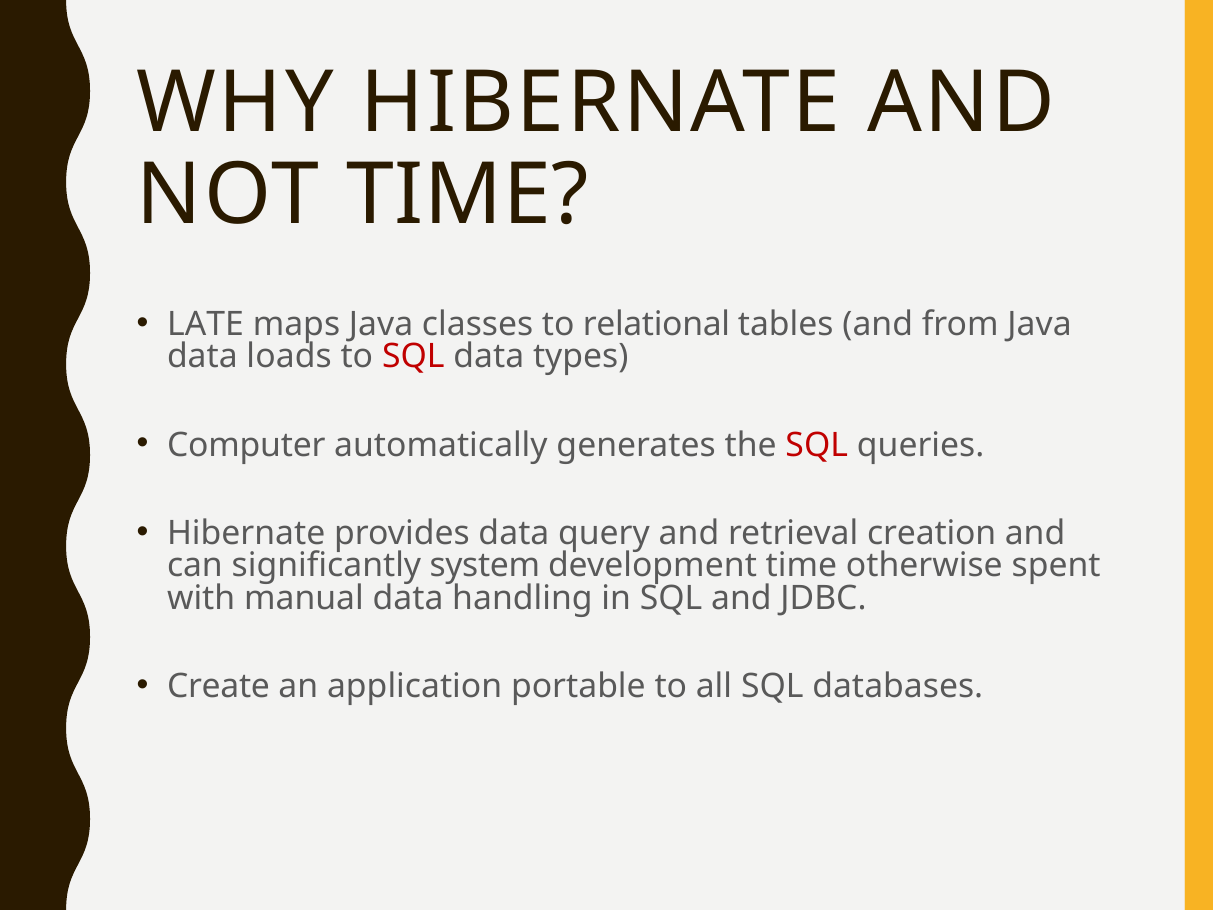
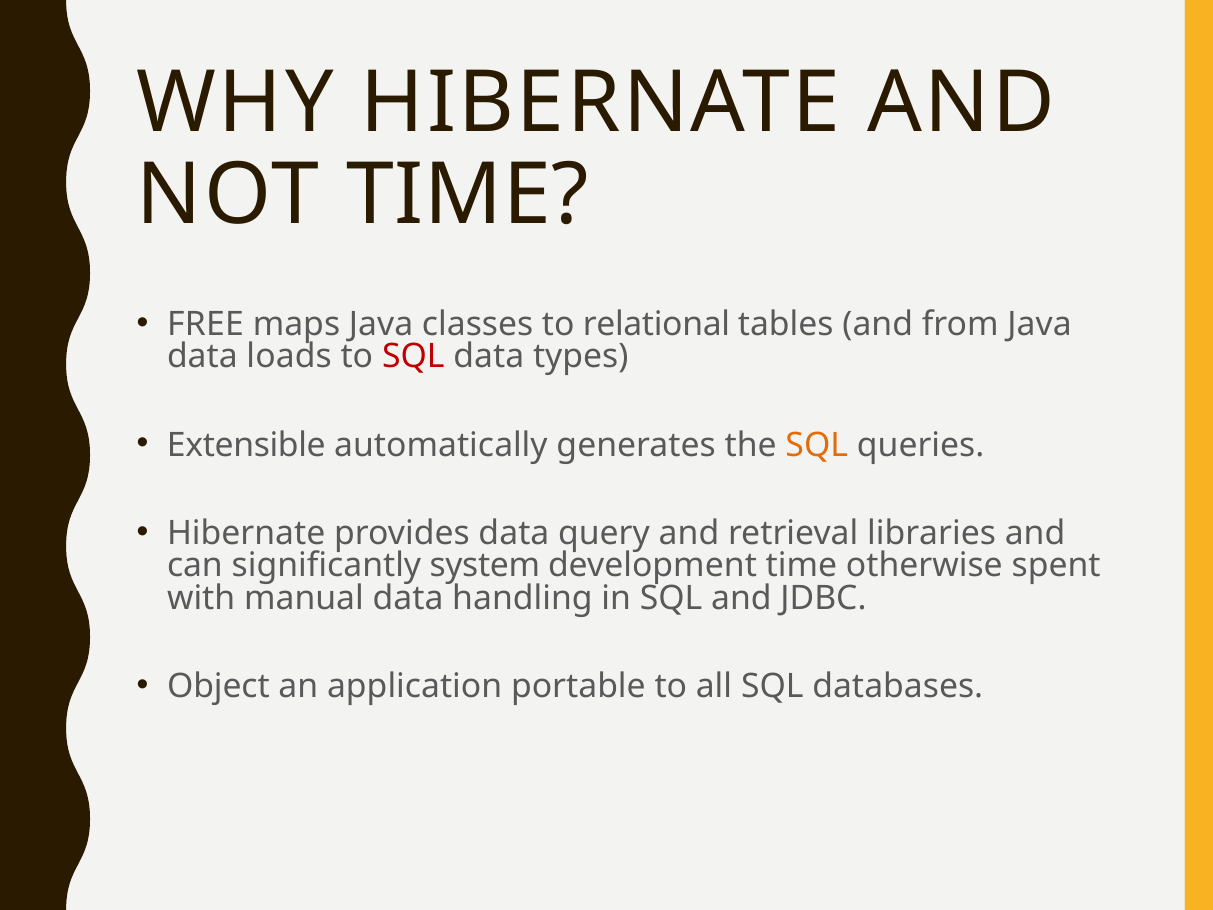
LATE: LATE -> FREE (205, 324)
Computer: Computer -> Extensible (246, 445)
SQL colour: red -> orange (817, 445)
creation: creation -> libraries (932, 533)
Create: Create -> Object (218, 686)
